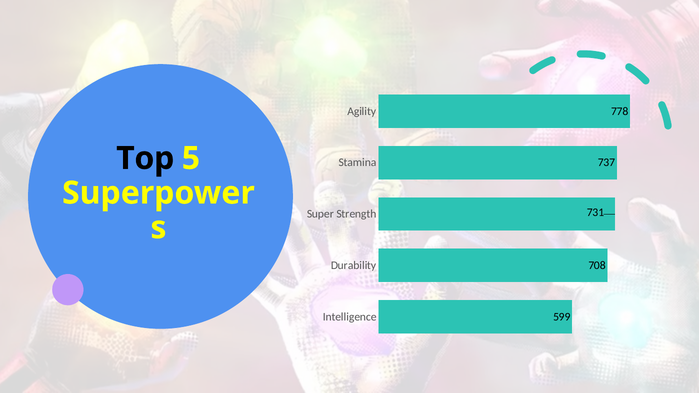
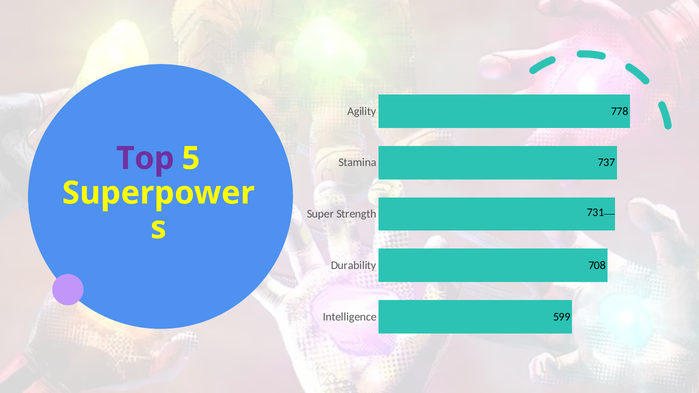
Top colour: black -> purple (145, 158)
